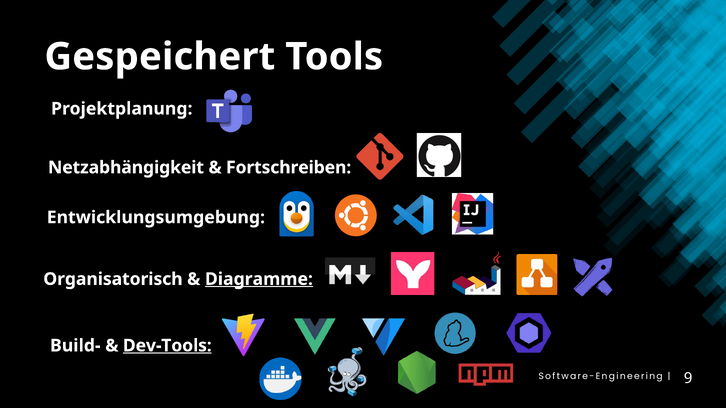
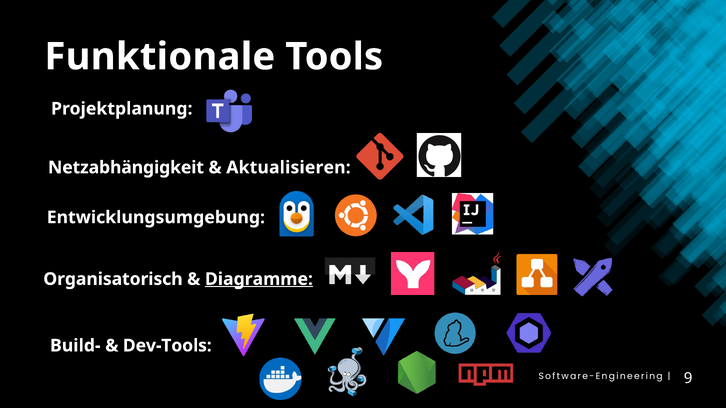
Gespeichert: Gespeichert -> Funktionale (160, 57)
Fortschreiben: Fortschreiben -> Aktualisieren (288, 168)
Dev-Tools underline: present -> none (167, 346)
